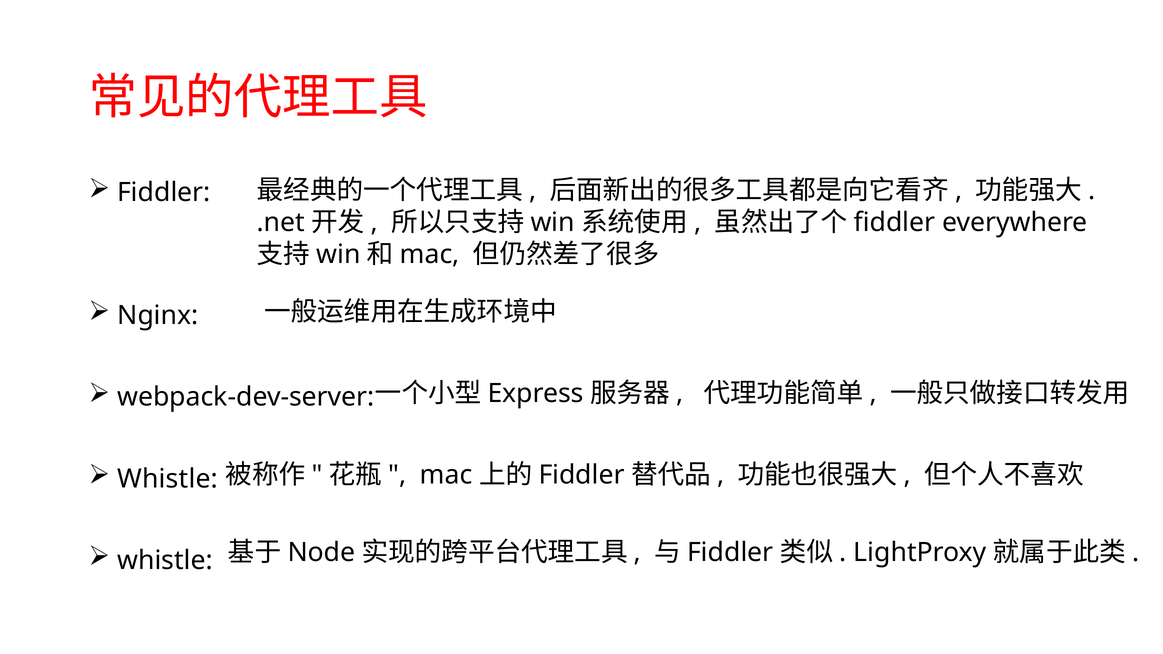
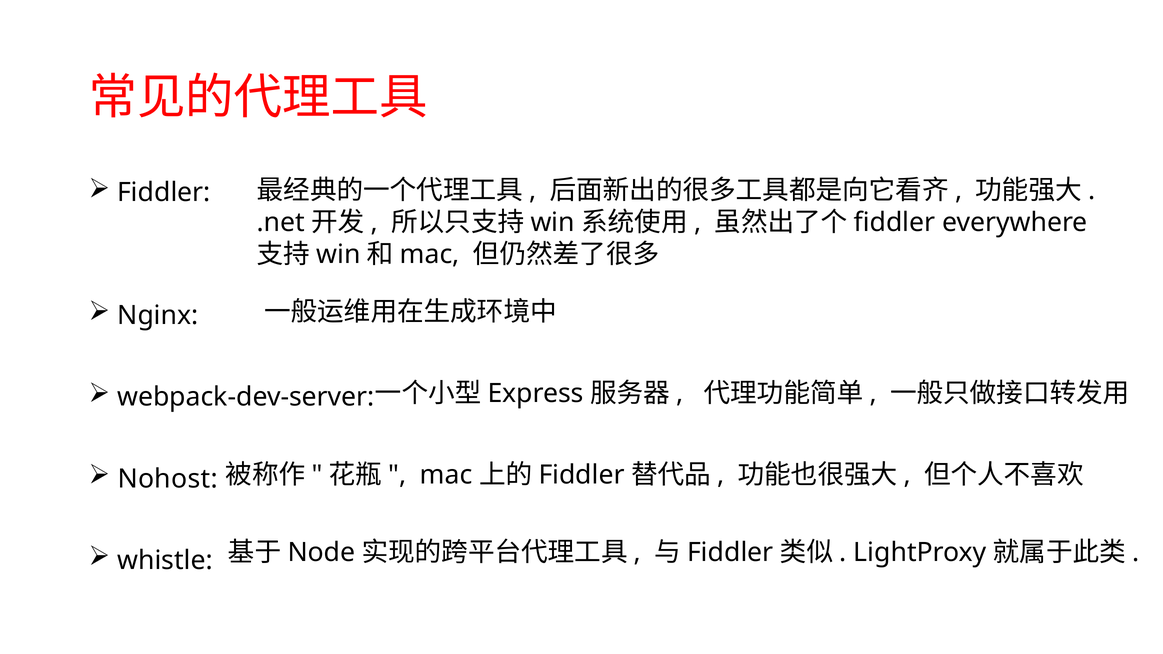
Whistle: Whistle -> Nohost (168, 479)
